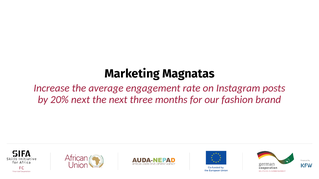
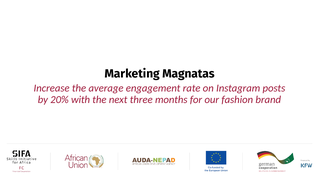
20% next: next -> with (81, 100)
